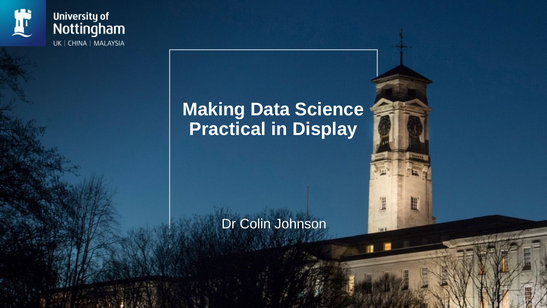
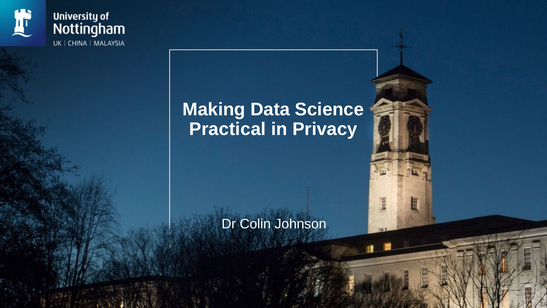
Display: Display -> Privacy (325, 129)
